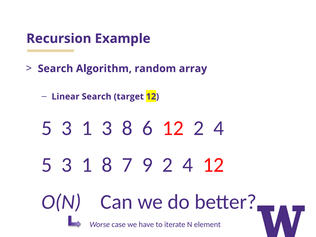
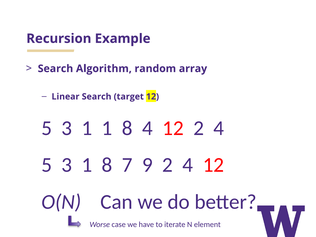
1 3: 3 -> 1 (107, 128)
8 6: 6 -> 4 (147, 128)
